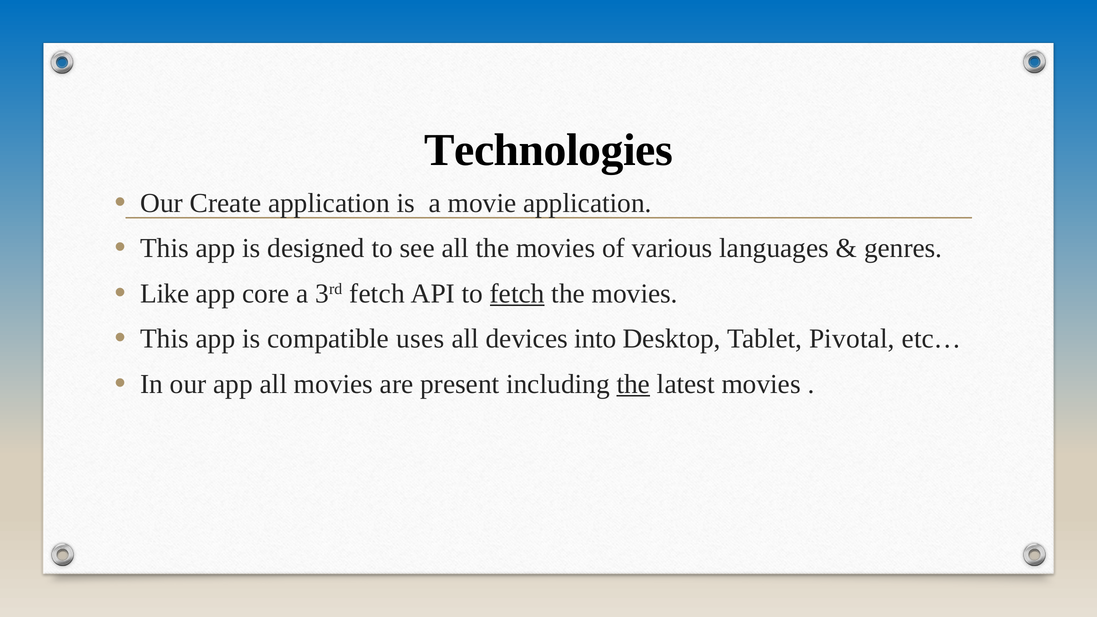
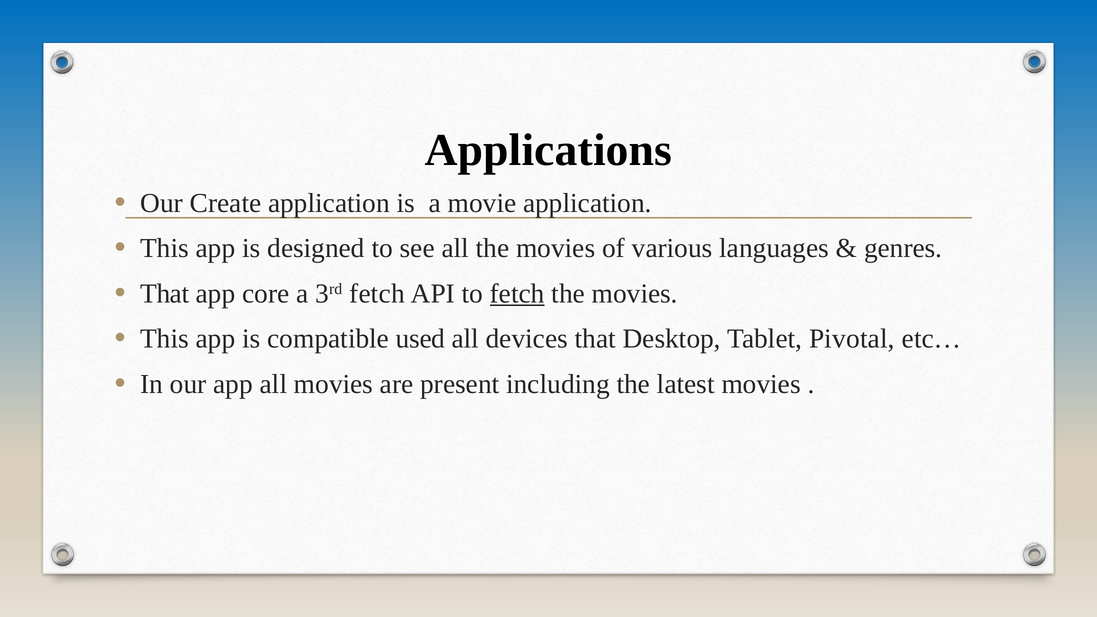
Technologies: Technologies -> Applications (548, 150)
Like: Like -> That (165, 294)
uses: uses -> used (420, 339)
devices into: into -> that (595, 339)
the underline: present -> none (633, 384)
